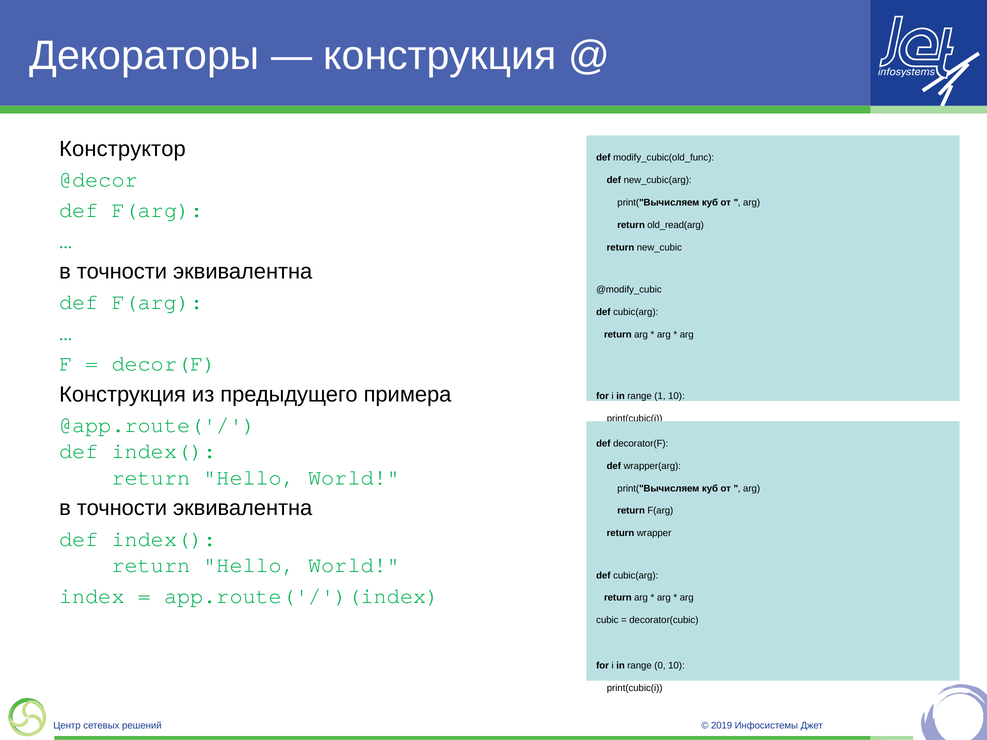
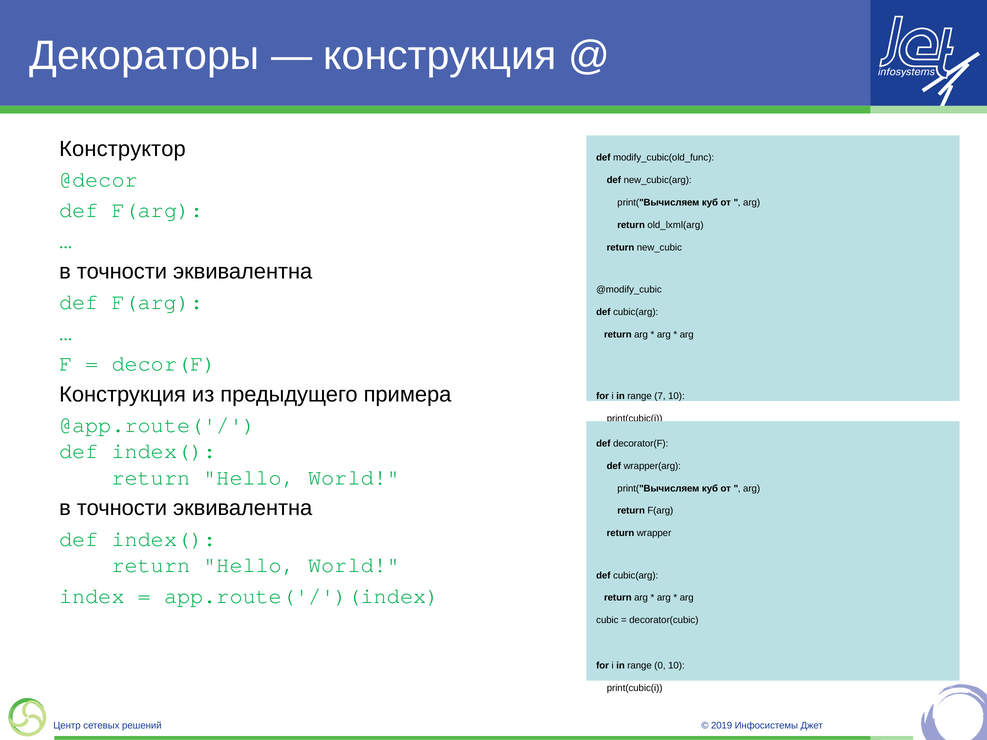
old_read(arg: old_read(arg -> old_lxml(arg (675, 225)
1: 1 -> 7 (660, 396)
